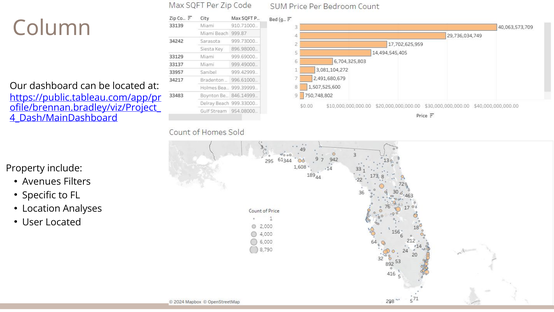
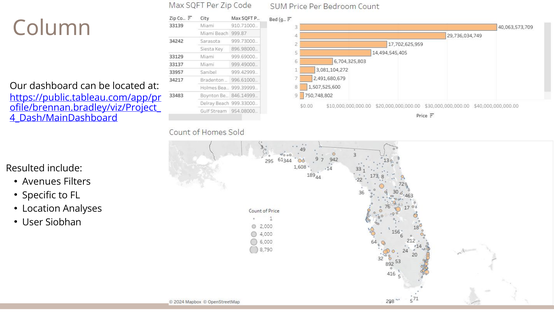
Property: Property -> Resulted (25, 168)
User Located: Located -> Siobhan (63, 222)
